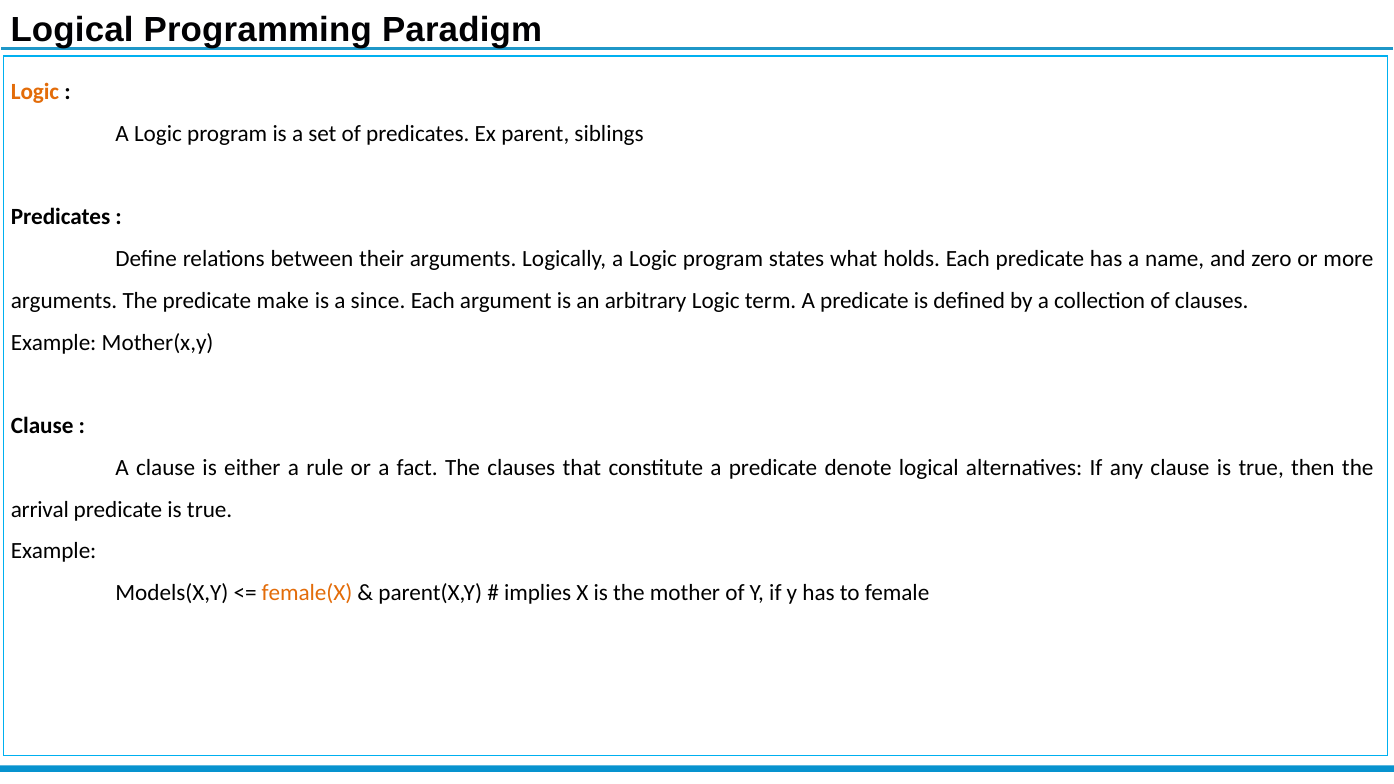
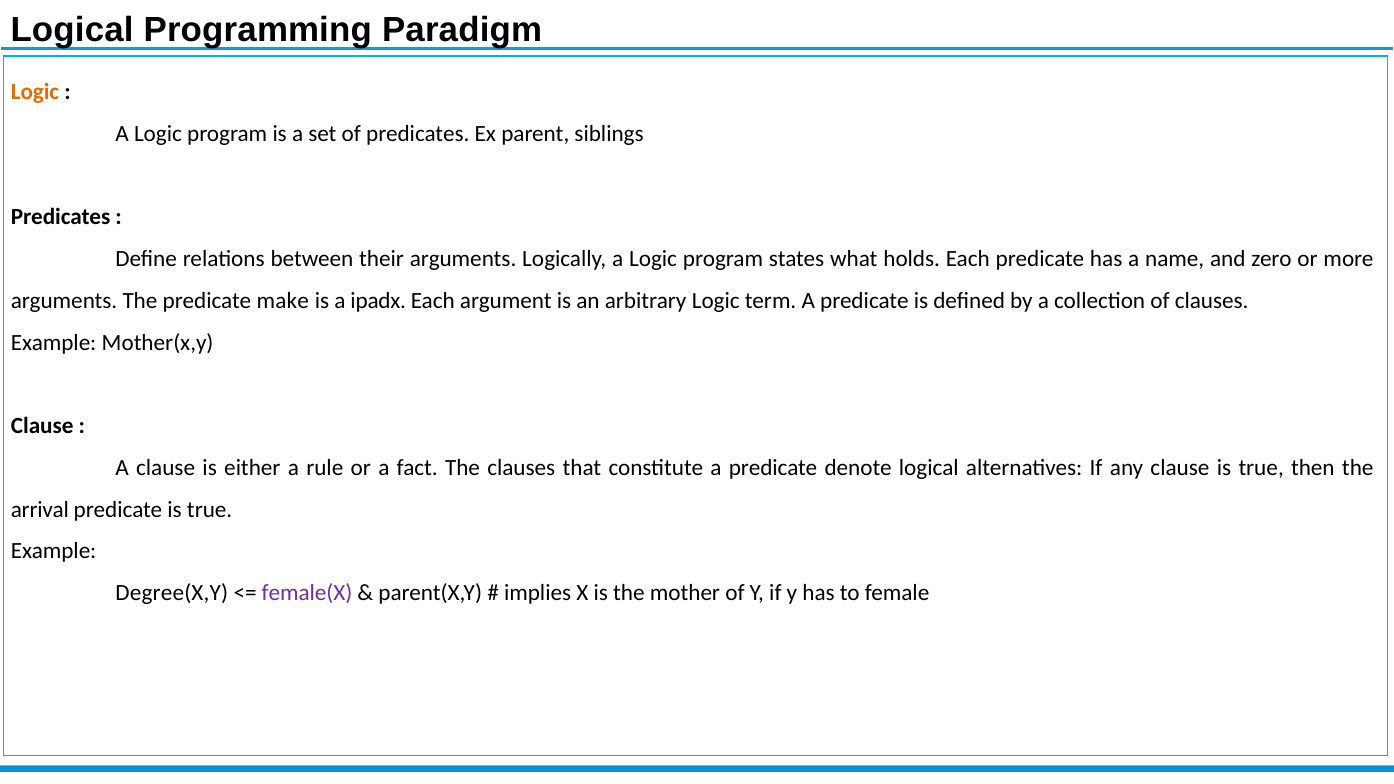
since: since -> ipadx (378, 301)
Models(X,Y: Models(X,Y -> Degree(X,Y (172, 593)
female(X colour: orange -> purple (307, 593)
